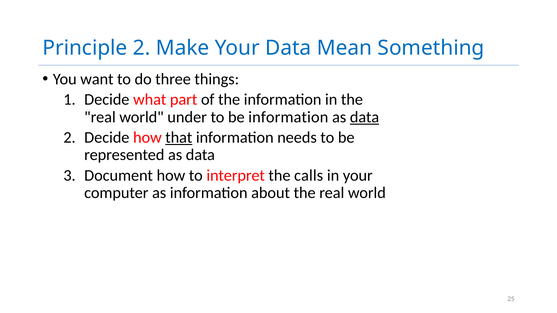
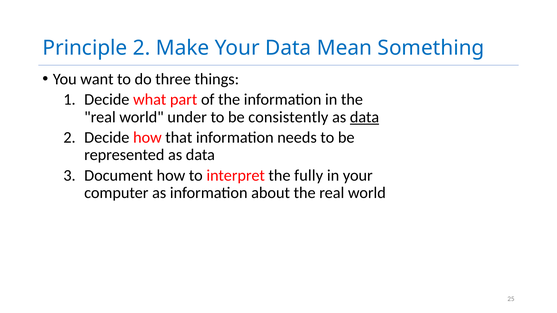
be information: information -> consistently (288, 117)
that underline: present -> none (179, 138)
calls: calls -> fully (309, 176)
